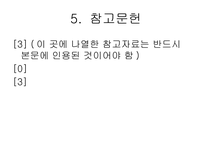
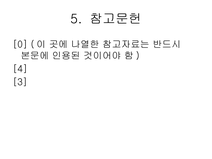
3: 3 -> 0 (20, 44)
0: 0 -> 4 (20, 69)
